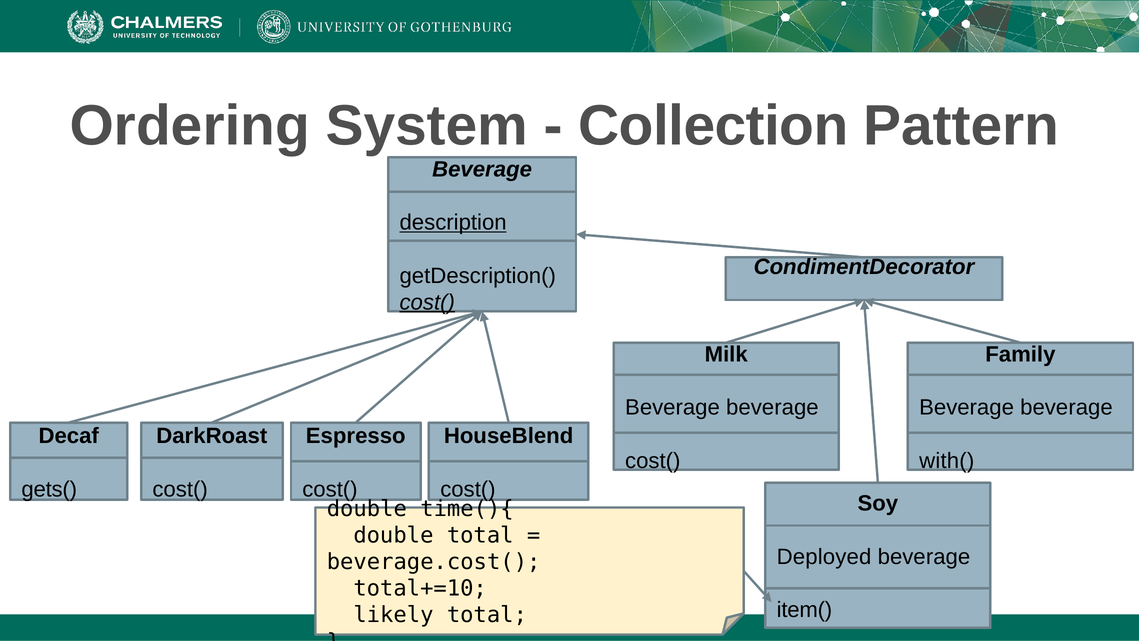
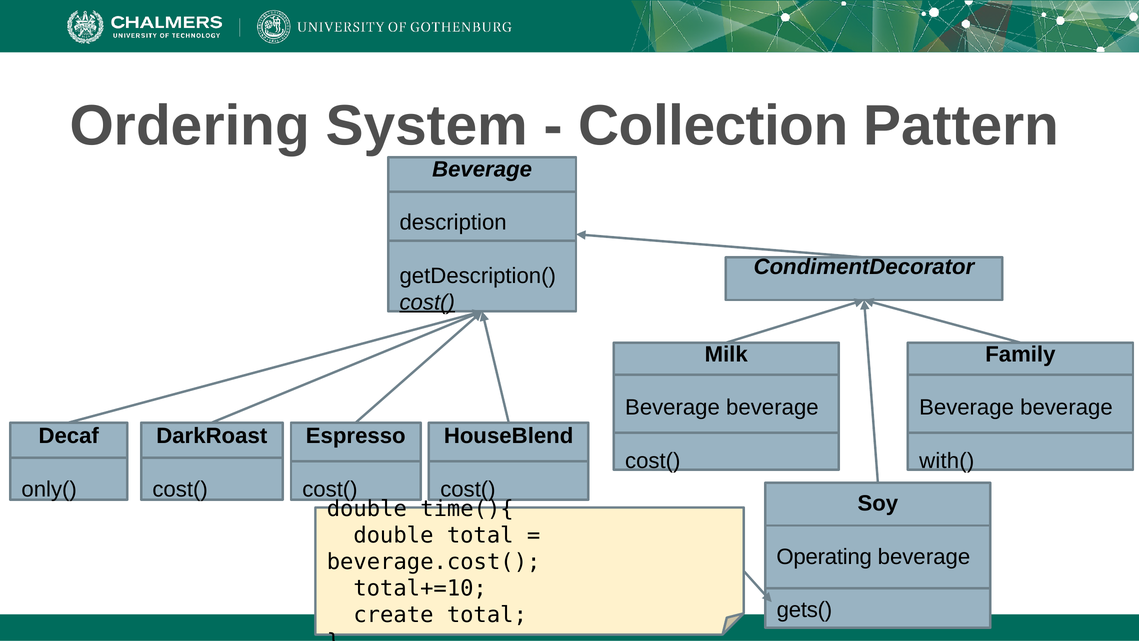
description underline: present -> none (453, 222)
gets(: gets( -> only( (49, 489)
Deployed: Deployed -> Operating (824, 556)
item(: item( -> gets( (804, 610)
likely: likely -> create (393, 615)
